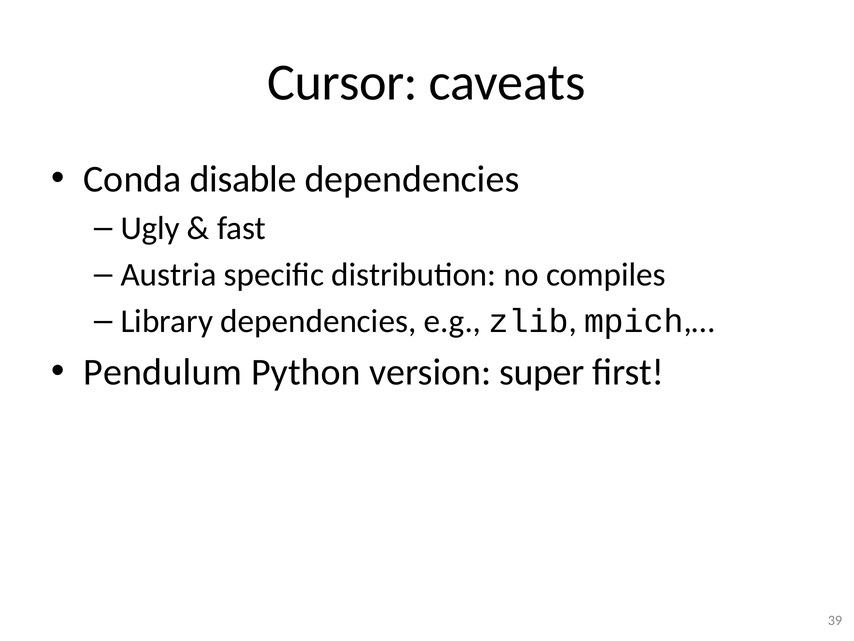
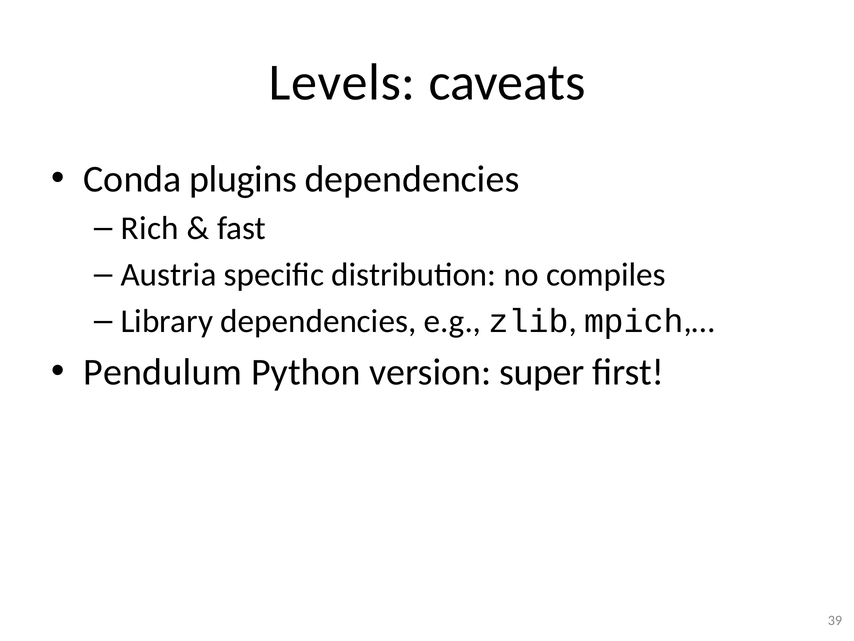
Cursor: Cursor -> Levels (342, 83)
disable: disable -> plugins (243, 179)
Ugly: Ugly -> Rich (150, 228)
